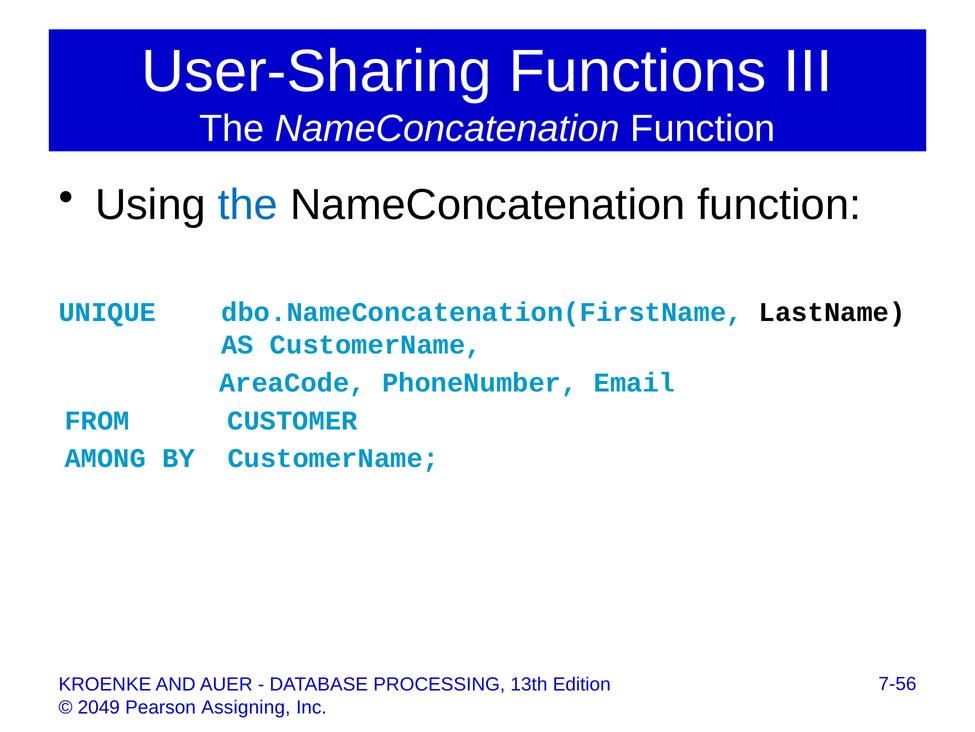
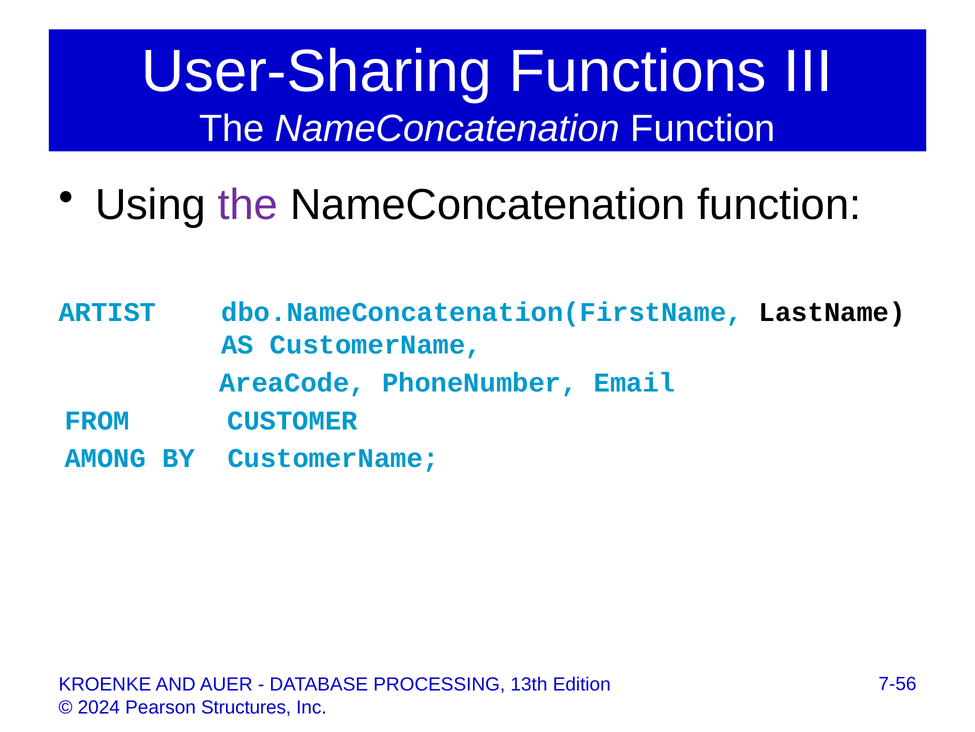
the colour: blue -> purple (248, 205)
UNIQUE: UNIQUE -> ARTIST (107, 312)
2049: 2049 -> 2024 (99, 707)
Assigning: Assigning -> Structures (246, 707)
